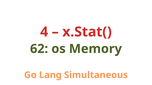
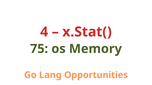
62: 62 -> 75 (39, 49)
Simultaneous: Simultaneous -> Opportunities (96, 75)
